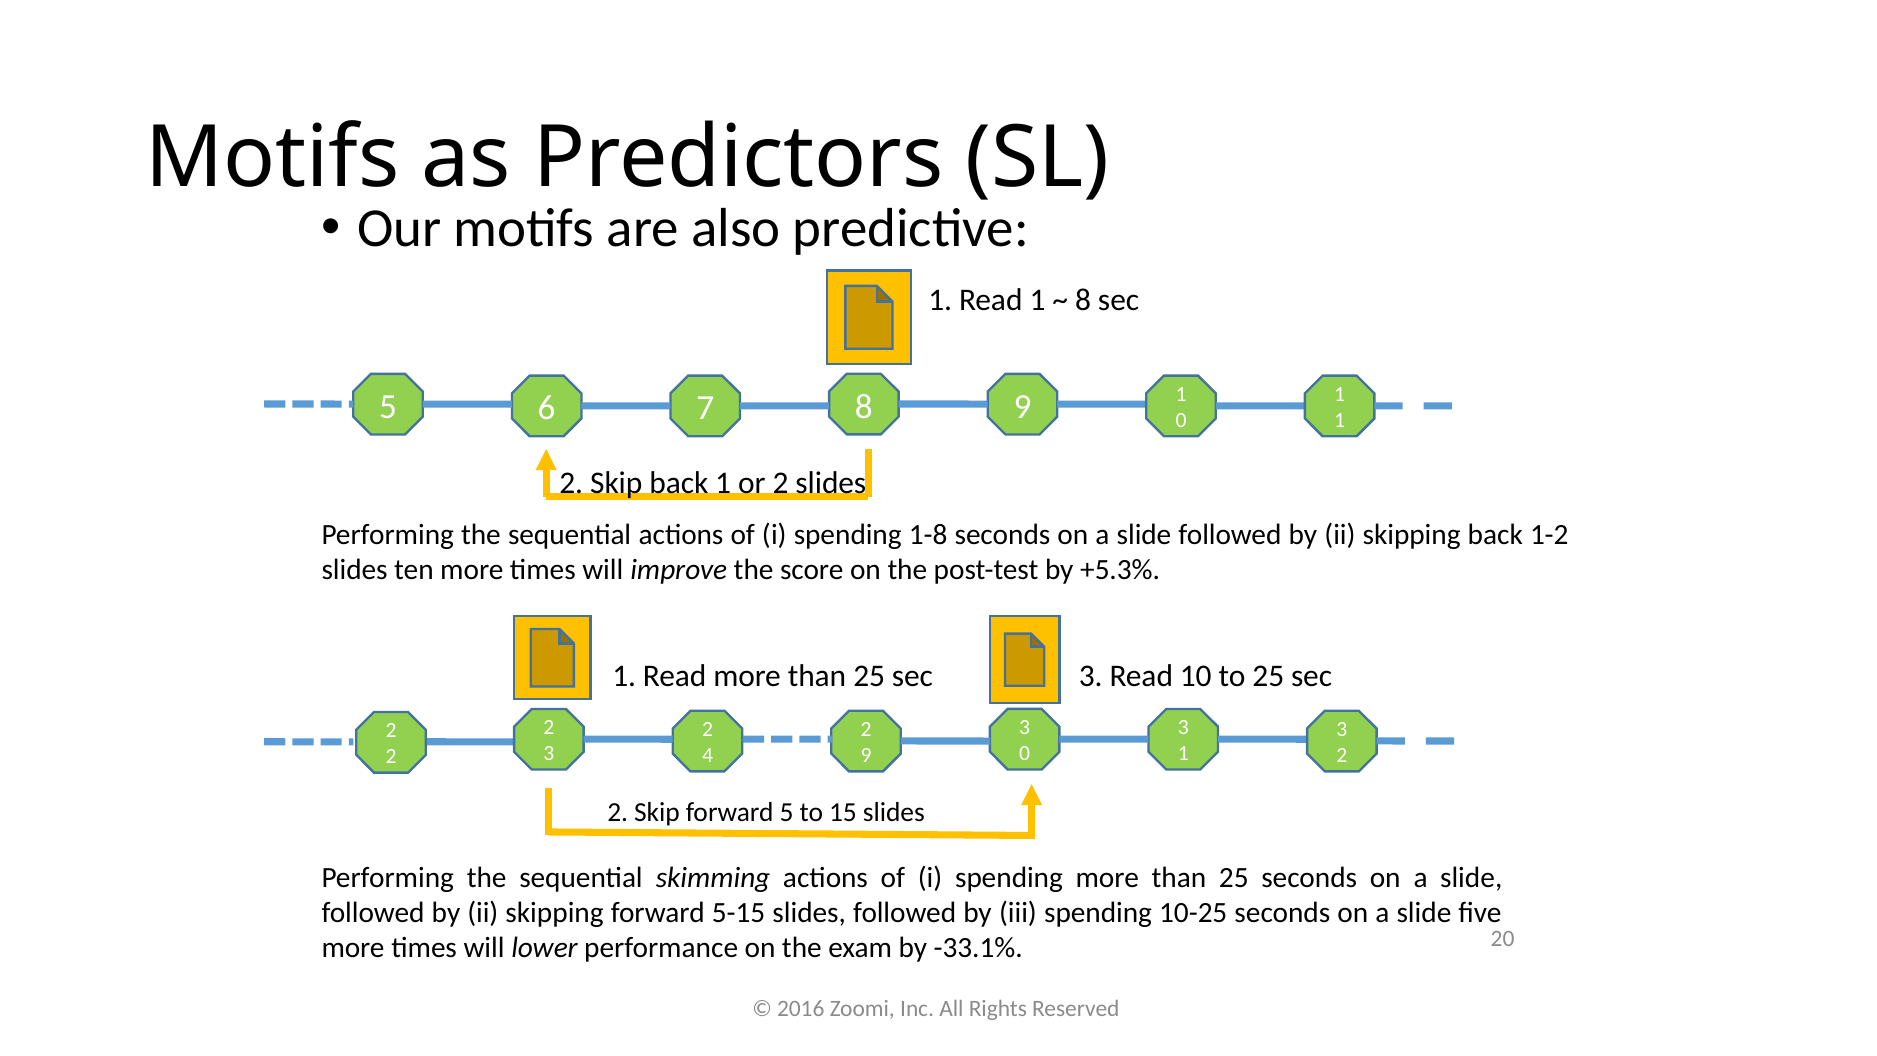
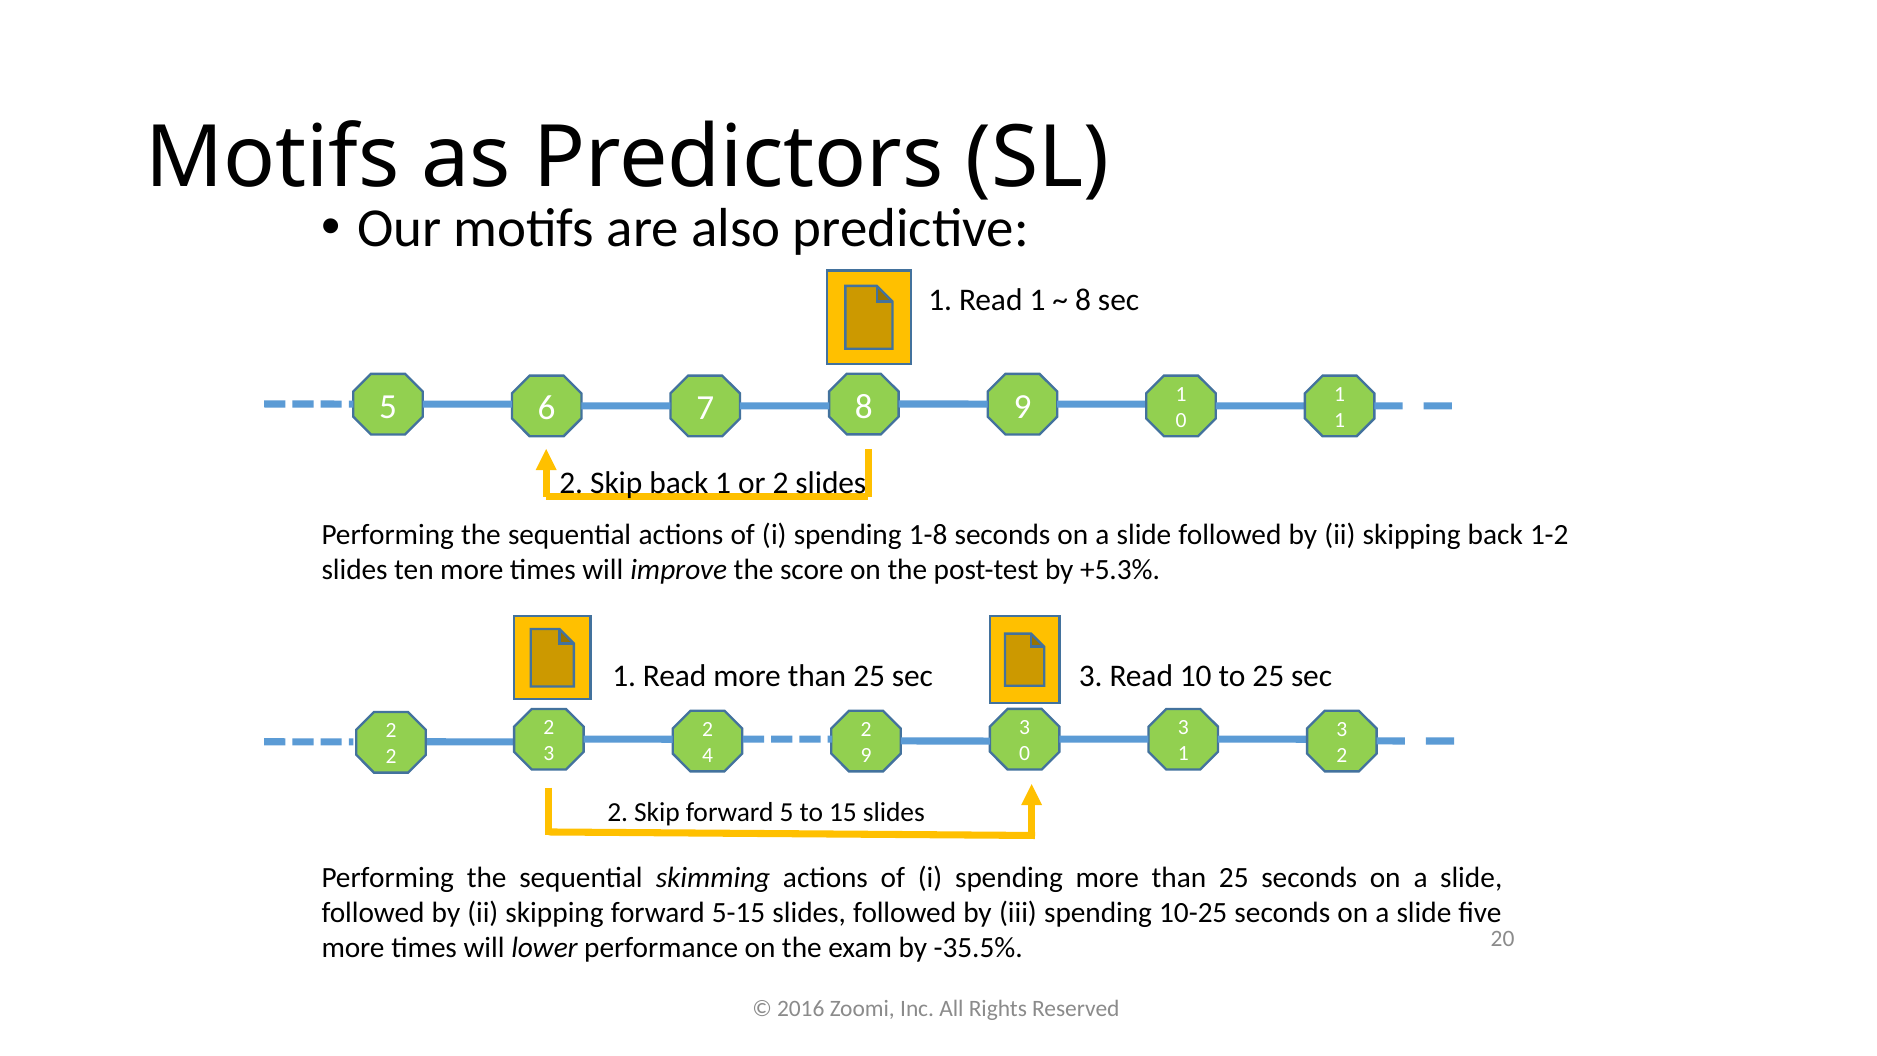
-33.1%: -33.1% -> -35.5% (978, 948)
